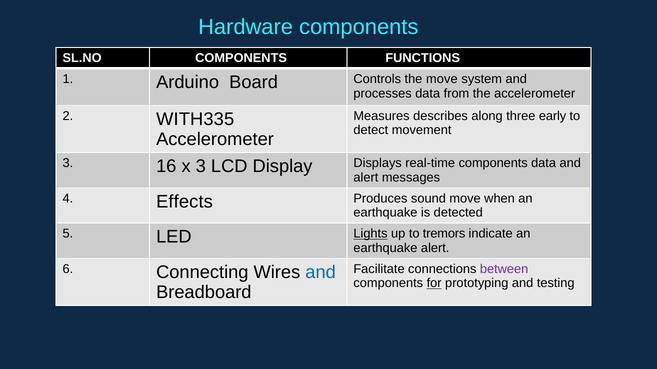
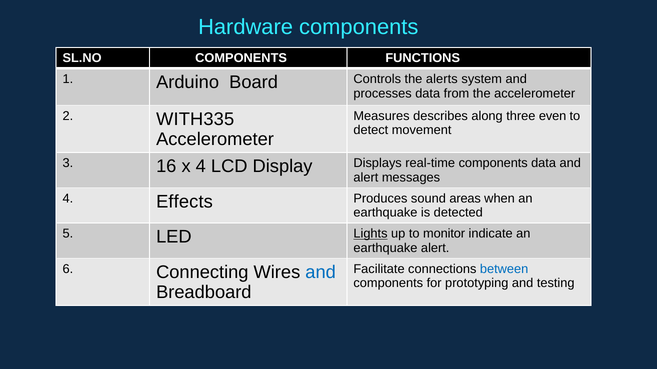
the move: move -> alerts (442, 79)
early: early -> even (553, 116)
x 3: 3 -> 4 (201, 167)
sound move: move -> areas (465, 199)
tremors: tremors -> monitor (444, 234)
between colour: purple -> blue (504, 269)
for underline: present -> none (434, 284)
